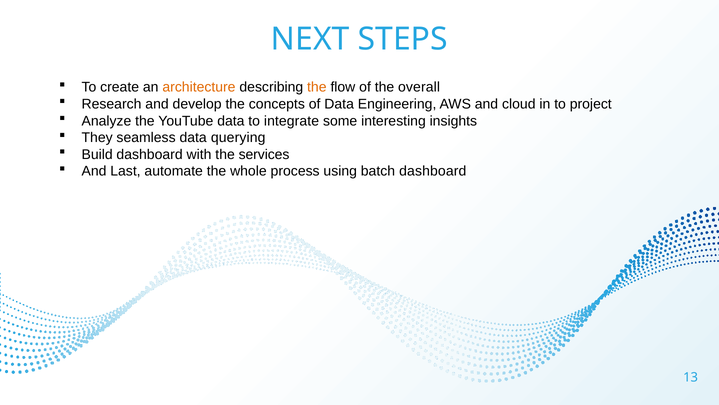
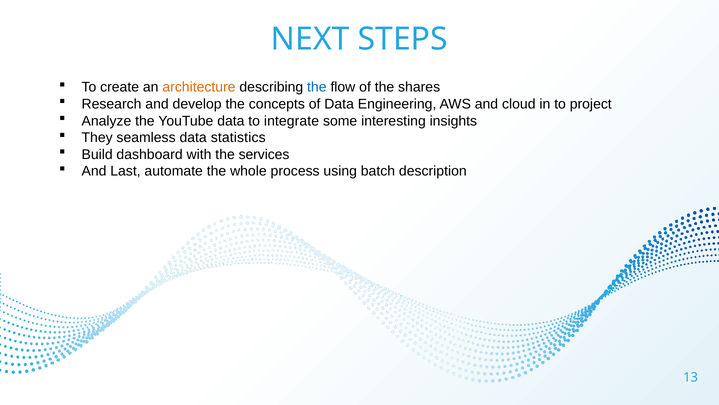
the colour: orange -> blue (317, 87)
overall: overall -> shares (419, 87)
querying: querying -> statistics (238, 138)
batch dashboard: dashboard -> description (433, 171)
